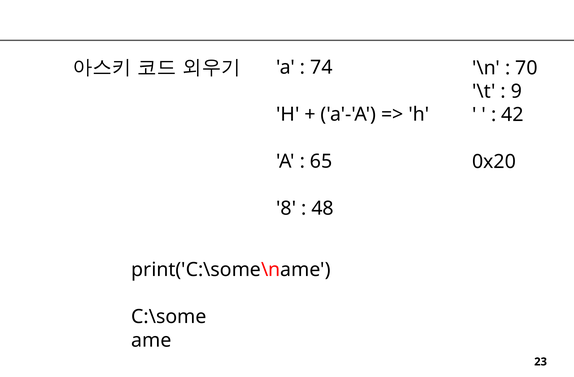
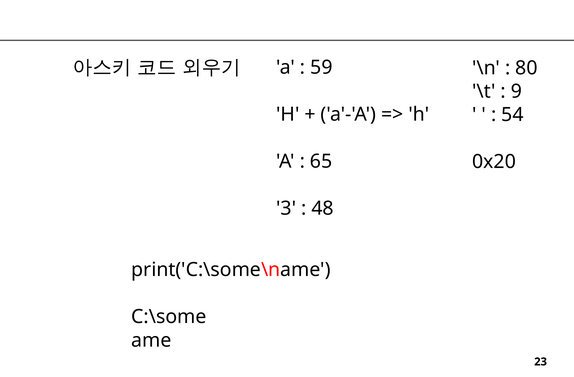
74: 74 -> 59 (321, 68)
70: 70 -> 80 (526, 68)
42: 42 -> 54 (512, 115)
8: 8 -> 3 (286, 208)
